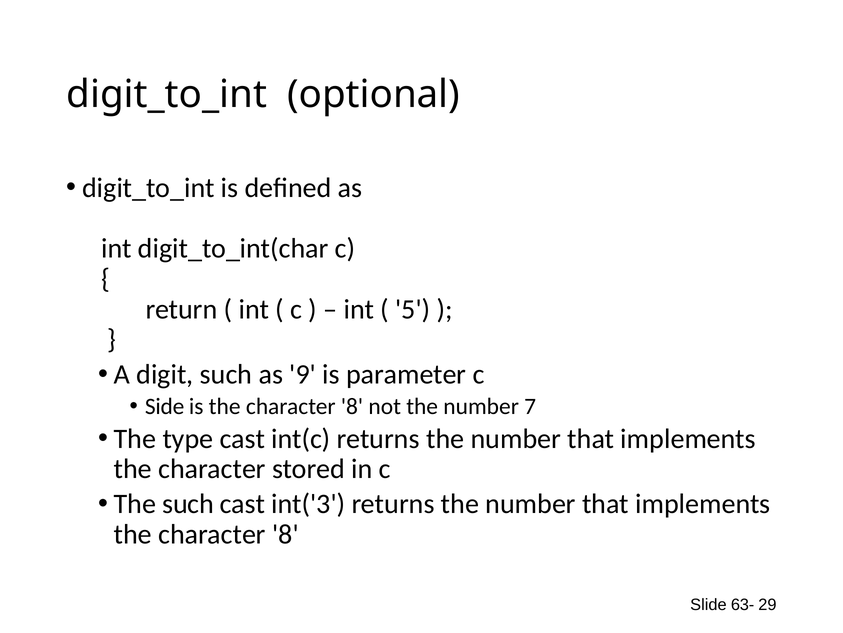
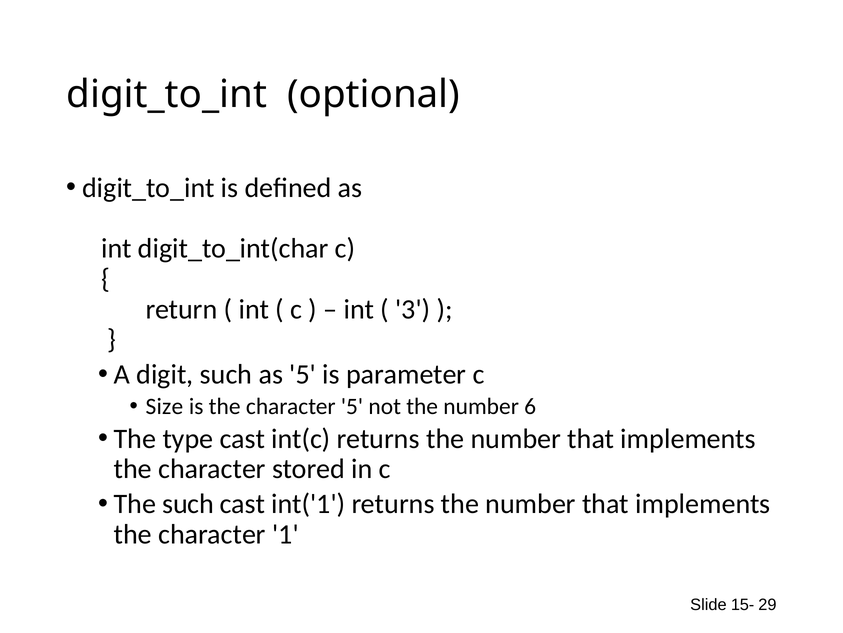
5: 5 -> 3 (413, 309)
as 9: 9 -> 5 (303, 374)
Side: Side -> Size (164, 406)
is the character 8: 8 -> 5 (352, 406)
7: 7 -> 6 (530, 406)
int('3: int('3 -> int('1 (308, 503)
8: 8 -> 1 (285, 534)
63-: 63- -> 15- (743, 604)
